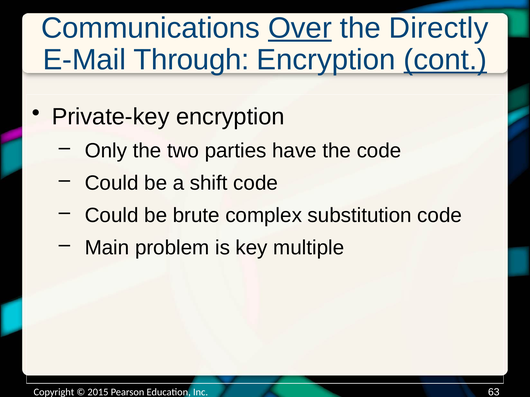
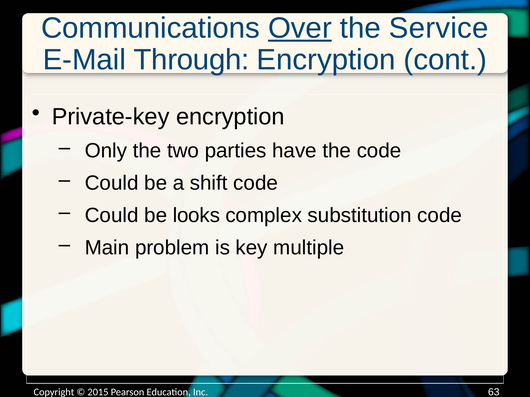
Directly: Directly -> Service (439, 28)
cont underline: present -> none (445, 60)
brute: brute -> looks (196, 216)
